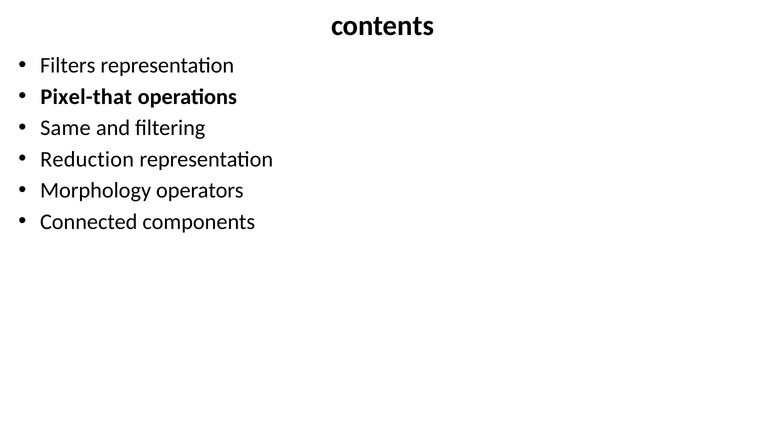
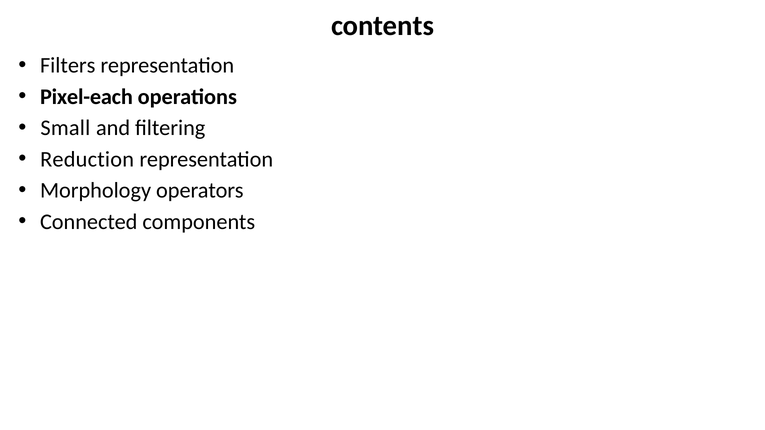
Pixel-that: Pixel-that -> Pixel-each (86, 97)
Same: Same -> Small (65, 128)
